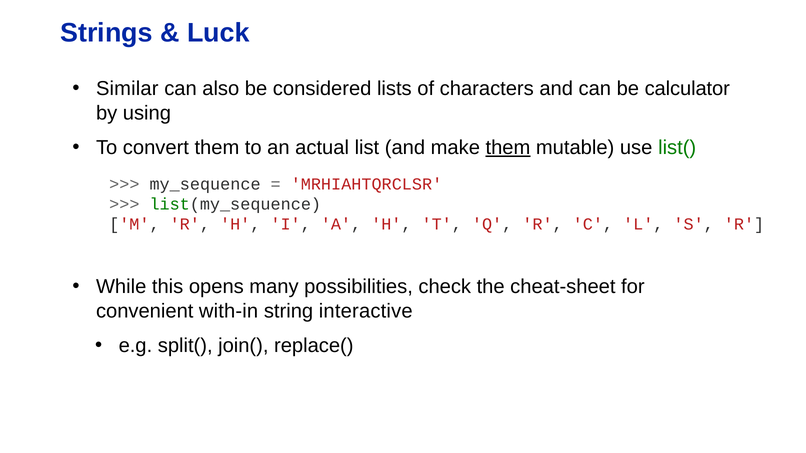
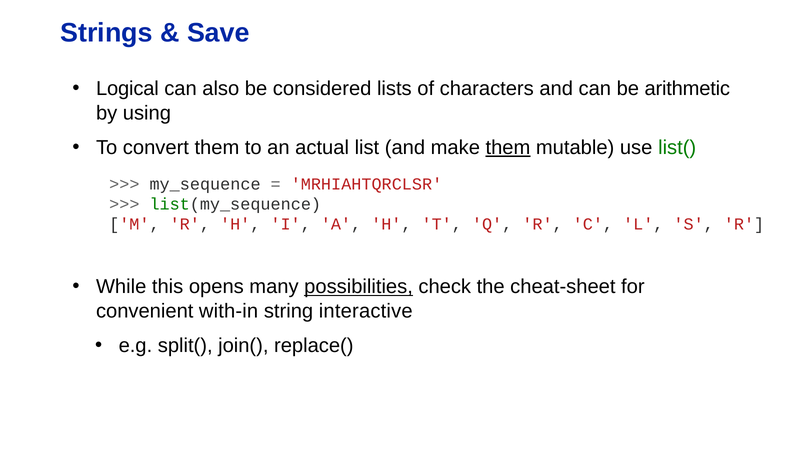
Luck: Luck -> Save (218, 33)
Similar: Similar -> Logical (127, 89)
calculator: calculator -> arithmetic (687, 89)
possibilities underline: none -> present (359, 287)
